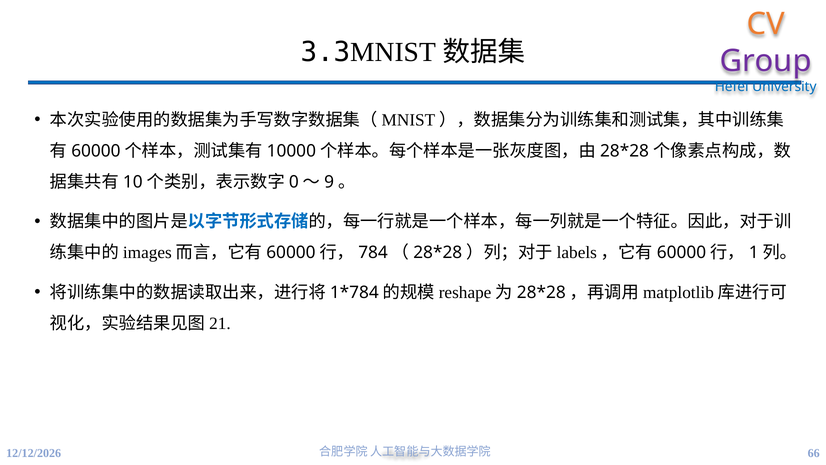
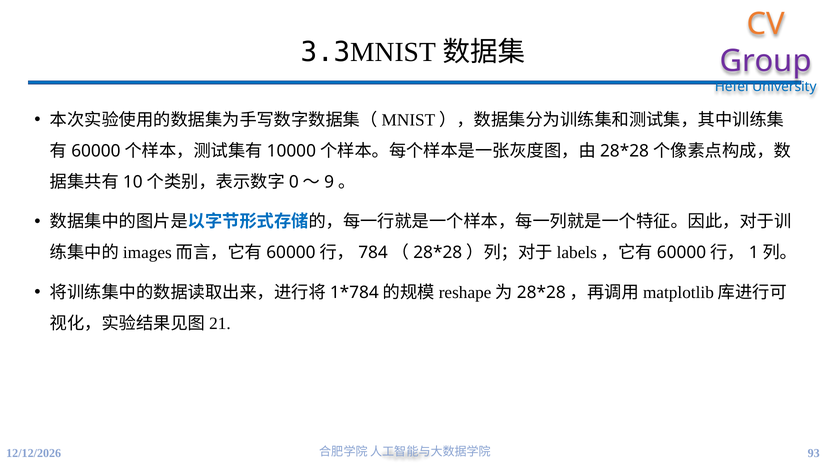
66: 66 -> 93 (814, 453)
